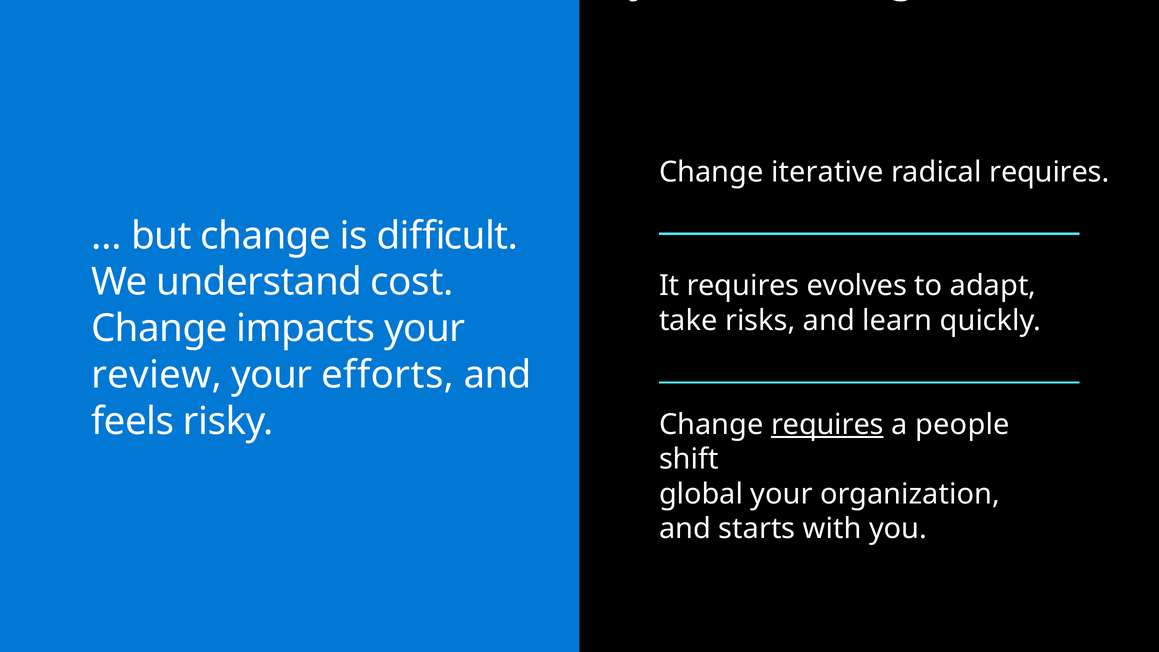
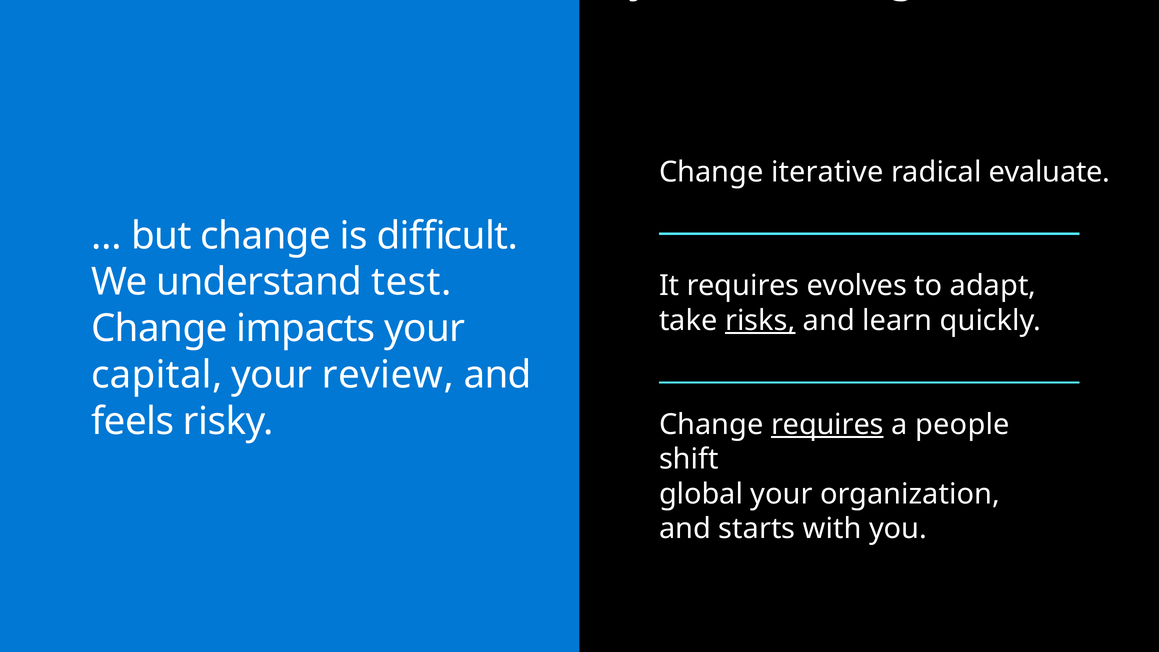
radical requires: requires -> evaluate (1049, 172)
cost: cost -> test (411, 282)
risks underline: none -> present (760, 321)
review: review -> capital (157, 375)
efforts: efforts -> review (388, 375)
